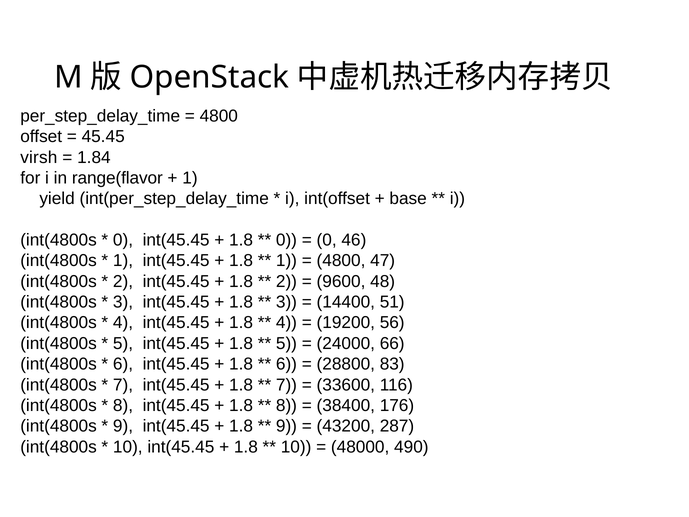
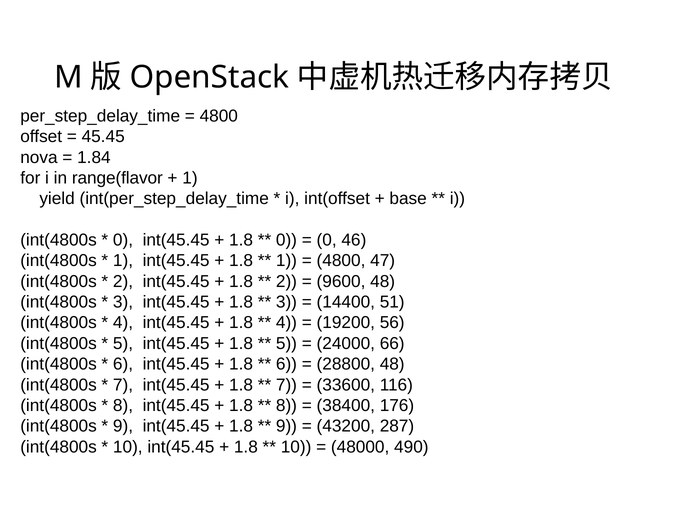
virsh: virsh -> nova (39, 157)
28800 83: 83 -> 48 (392, 364)
